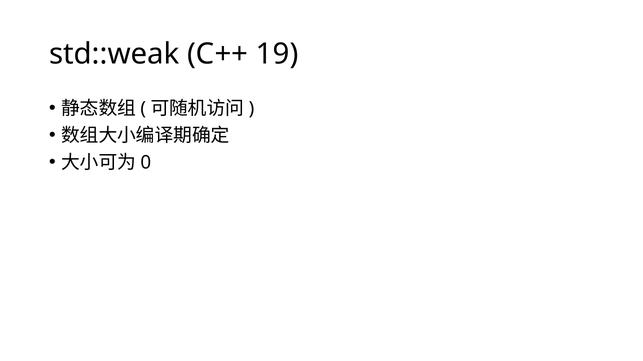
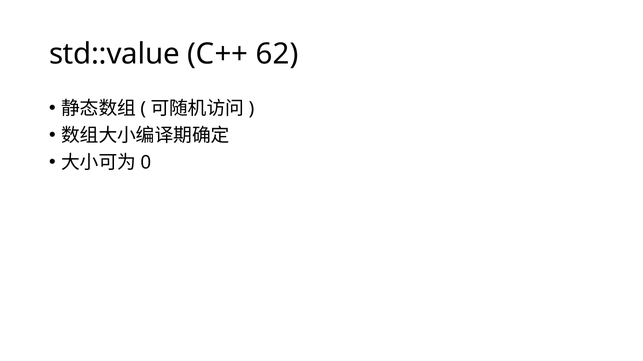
std::weak: std::weak -> std::value (114, 54)
19: 19 -> 62 (277, 54)
